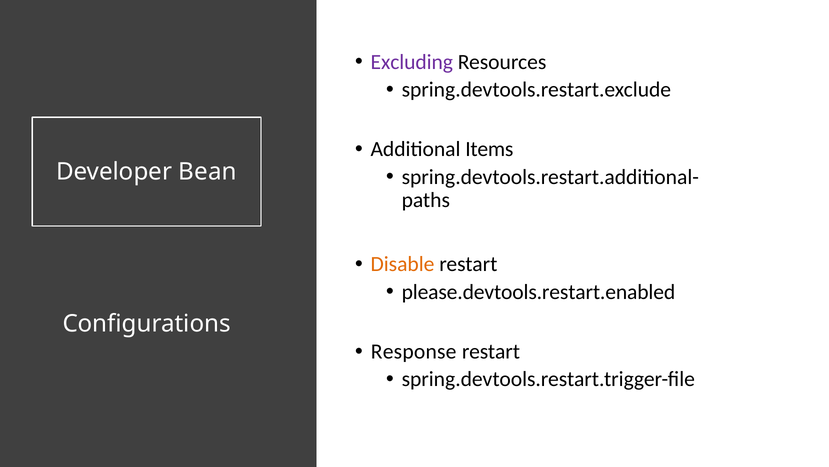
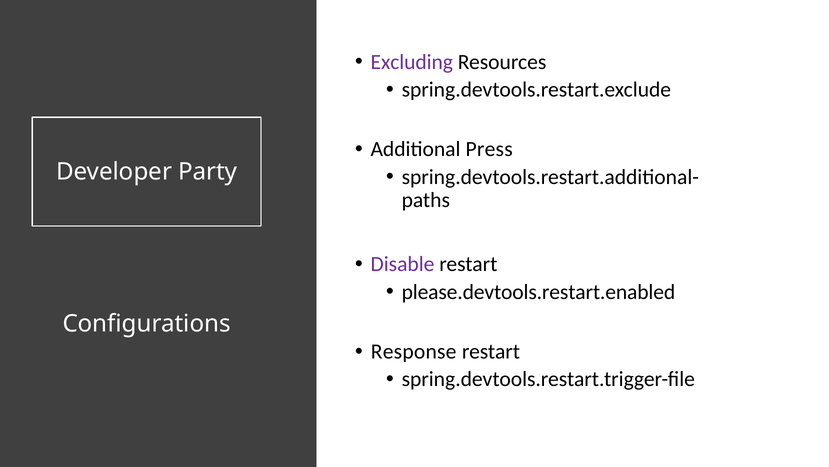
Items: Items -> Press (489, 149)
Bean: Bean -> Party (208, 171)
Disable colour: orange -> purple (402, 264)
